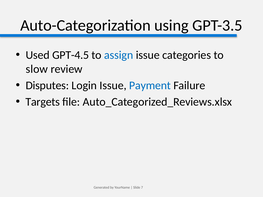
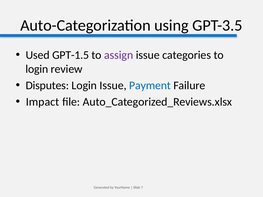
GPT-4.5: GPT-4.5 -> GPT-1.5 (71, 55)
assign colour: blue -> purple (119, 55)
slow: slow -> login (37, 69)
Targets: Targets -> Impact (43, 102)
